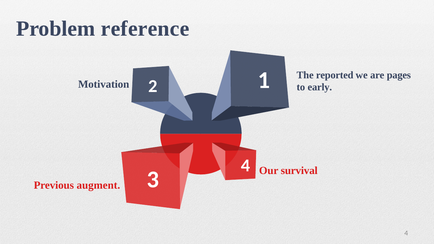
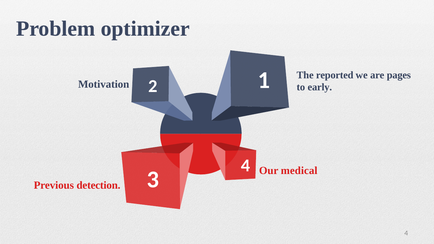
reference: reference -> optimizer (145, 29)
survival: survival -> medical (299, 171)
augment: augment -> detection (98, 185)
